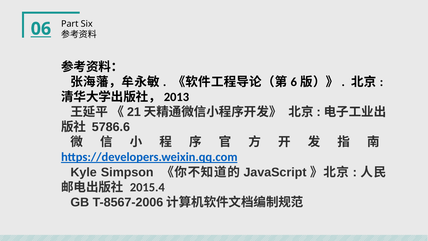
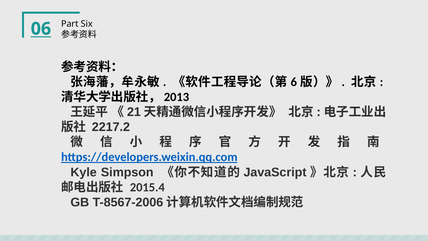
5786.6: 5786.6 -> 2217.2 (111, 127)
